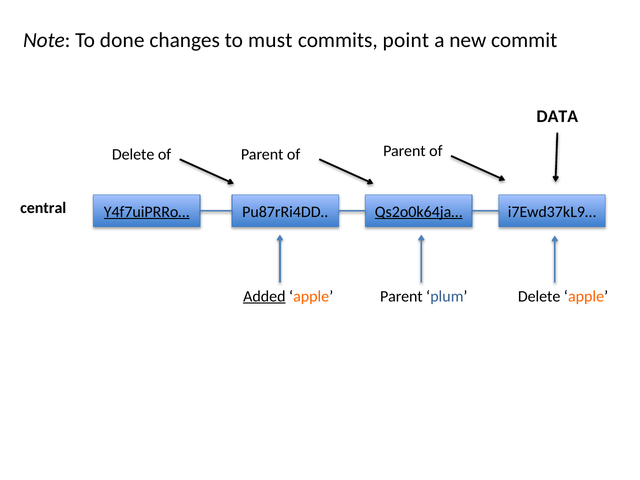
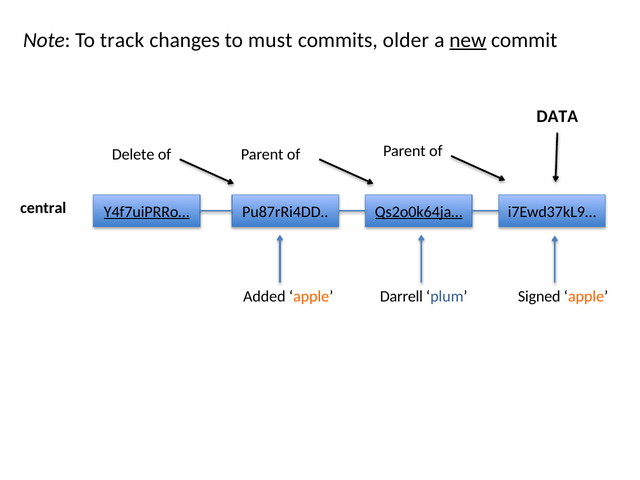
done: done -> track (122, 40)
point: point -> older (406, 40)
new underline: none -> present (468, 40)
Added underline: present -> none (264, 296)
apple Parent: Parent -> Darrell (401, 296)
plum Delete: Delete -> Signed (539, 296)
